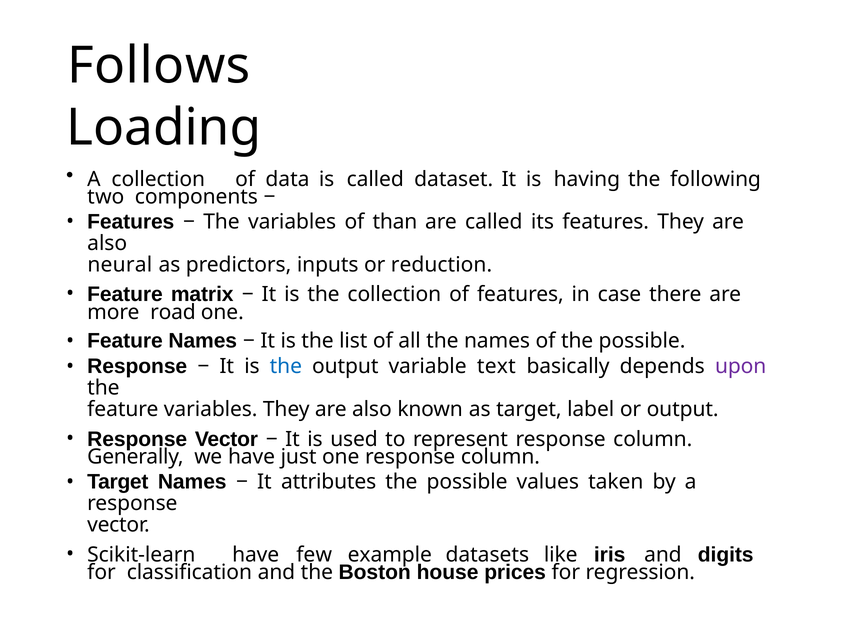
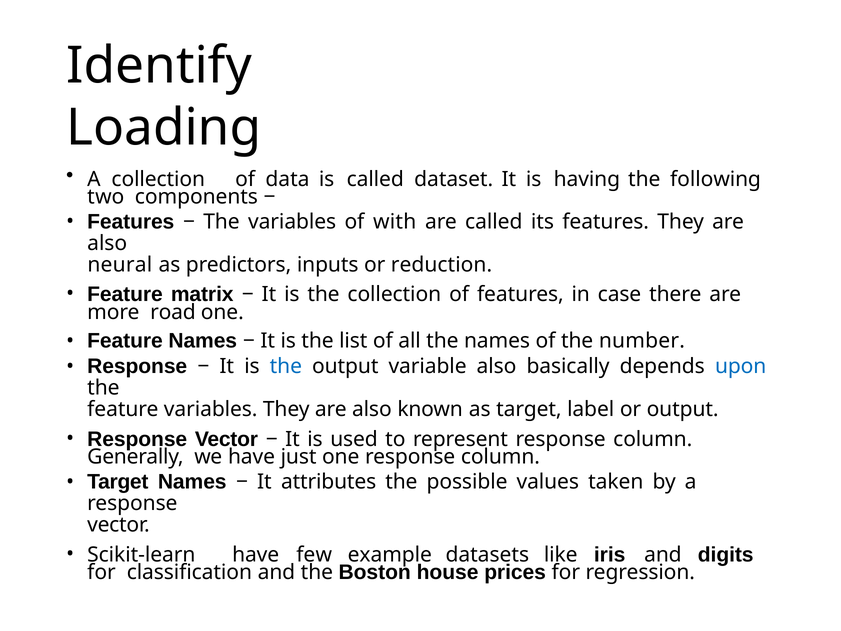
Follows: Follows -> Identify (159, 66)
than: than -> with (395, 222)
of the possible: possible -> number (642, 341)
variable text: text -> also (496, 366)
upon colour: purple -> blue (741, 366)
